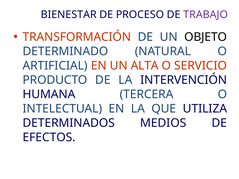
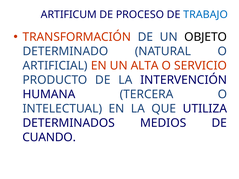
BIENESTAR: BIENESTAR -> ARTIFICUM (69, 15)
TRABAJO colour: purple -> blue (206, 15)
EFECTOS: EFECTOS -> CUANDO (49, 137)
